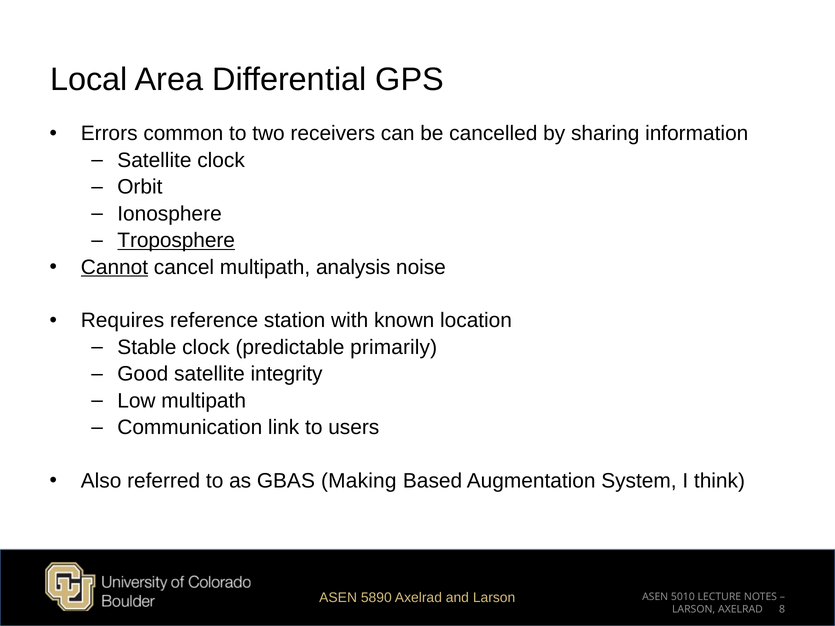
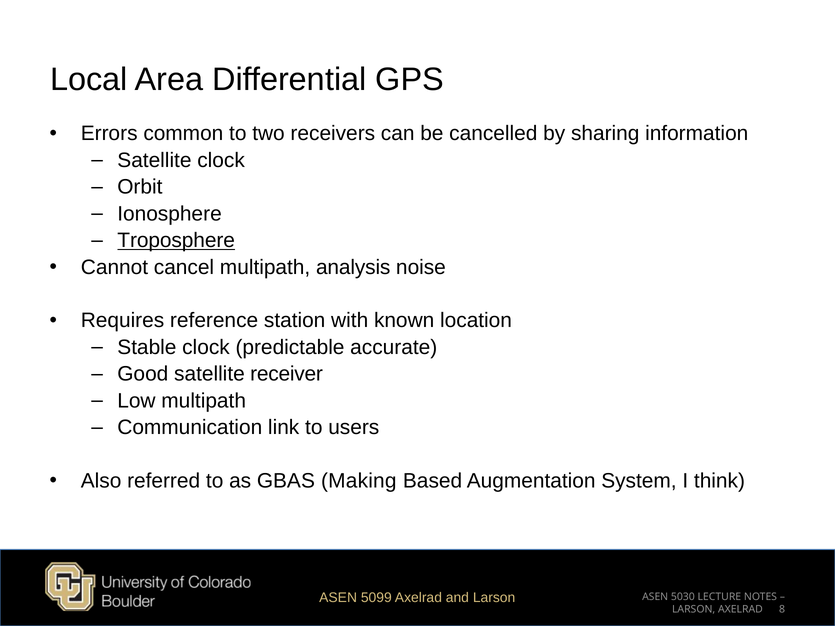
Cannot underline: present -> none (114, 267)
primarily: primarily -> accurate (394, 347)
integrity: integrity -> receiver (287, 374)
5890: 5890 -> 5099 (376, 598)
5010: 5010 -> 5030 (683, 597)
